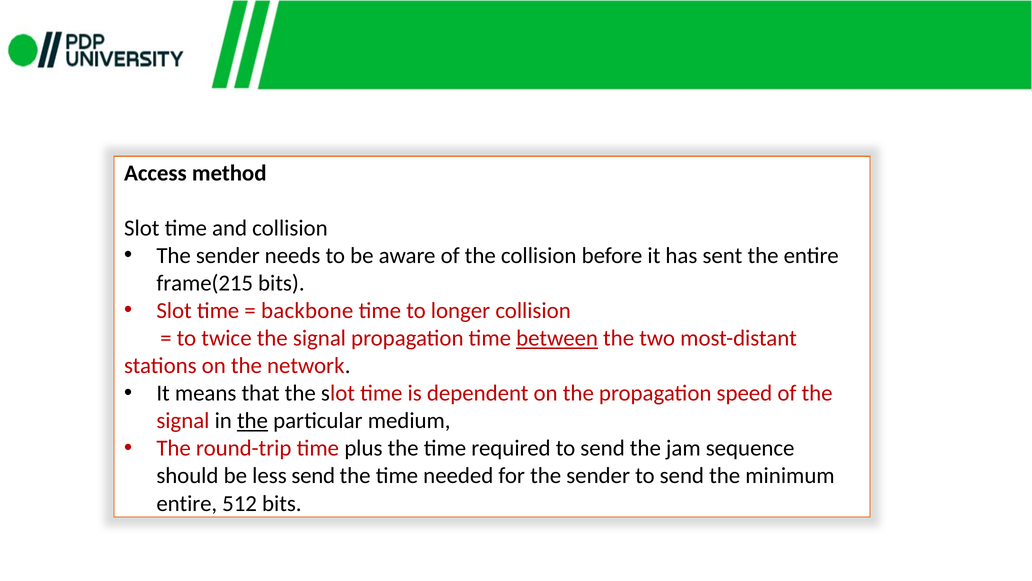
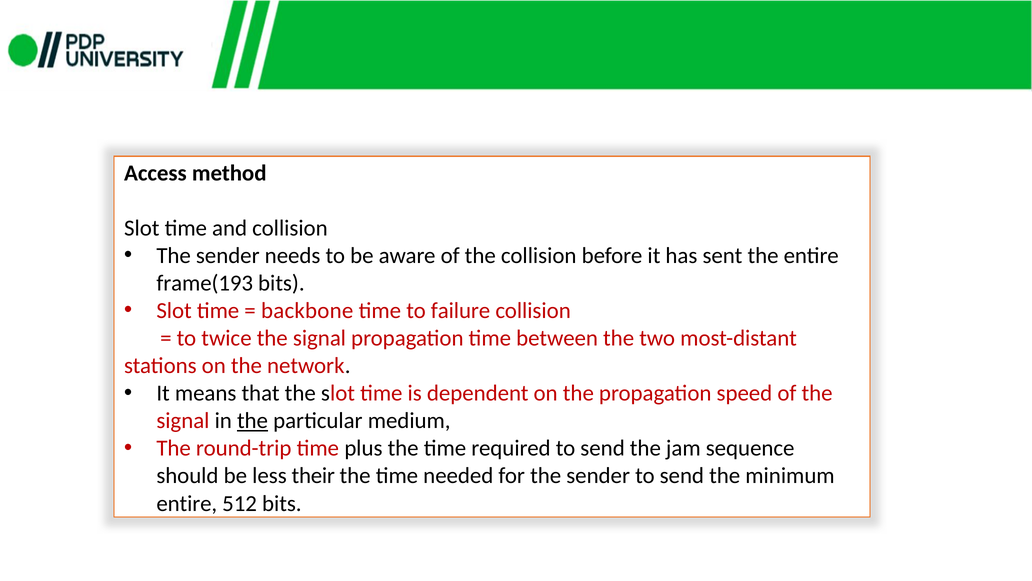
frame(215: frame(215 -> frame(193 (205, 283)
longer: longer -> failure (461, 310)
between underline: present -> none (557, 338)
less send: send -> their (313, 476)
